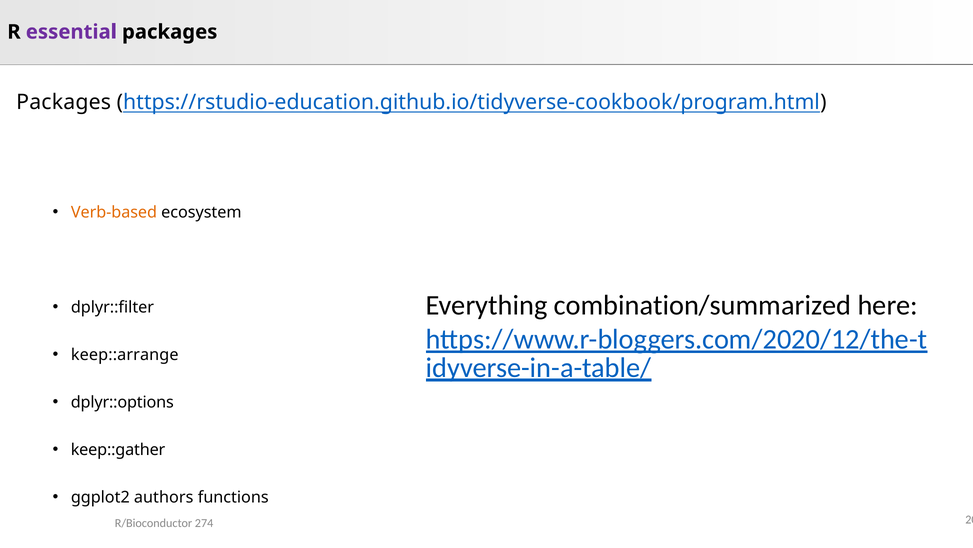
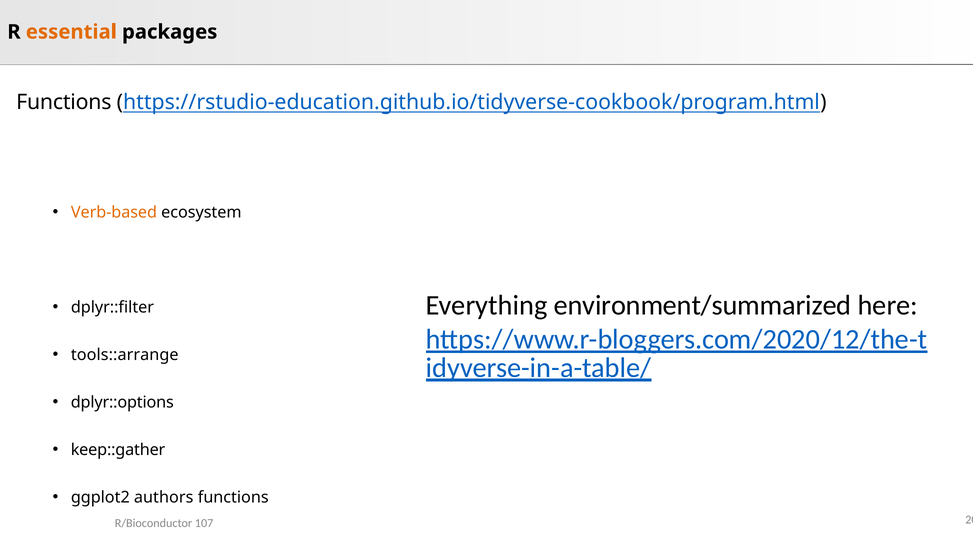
essential colour: purple -> orange (71, 32)
Packages: Packages -> Functions (64, 102)
combination/summarized: combination/summarized -> environment/summarized (703, 305)
keep::arrange: keep::arrange -> tools::arrange (125, 354)
274: 274 -> 107 (204, 523)
